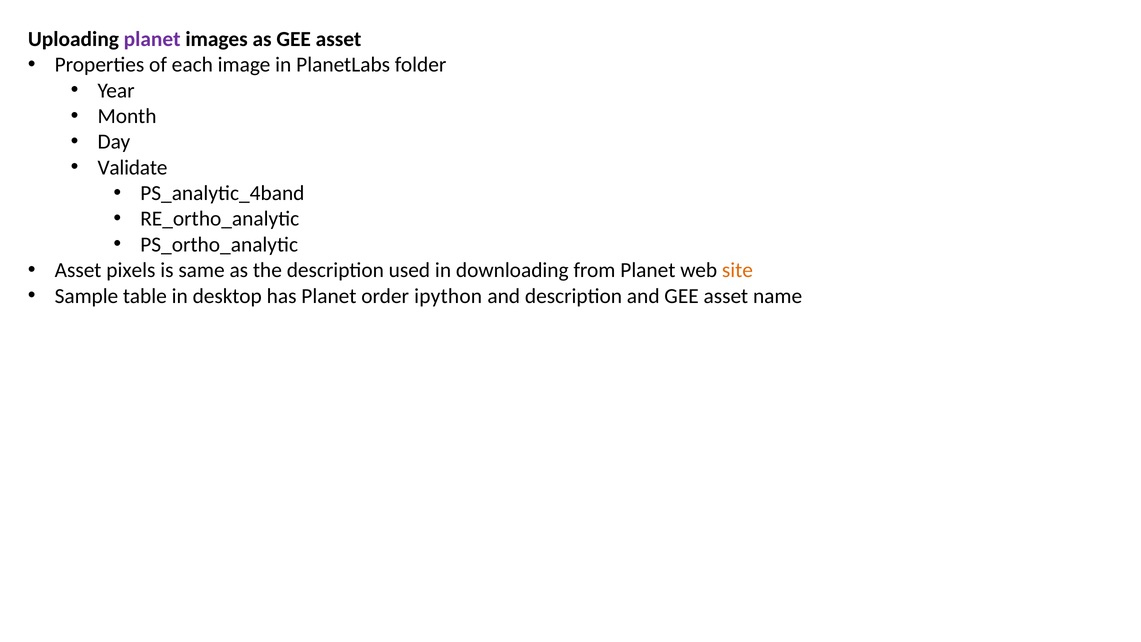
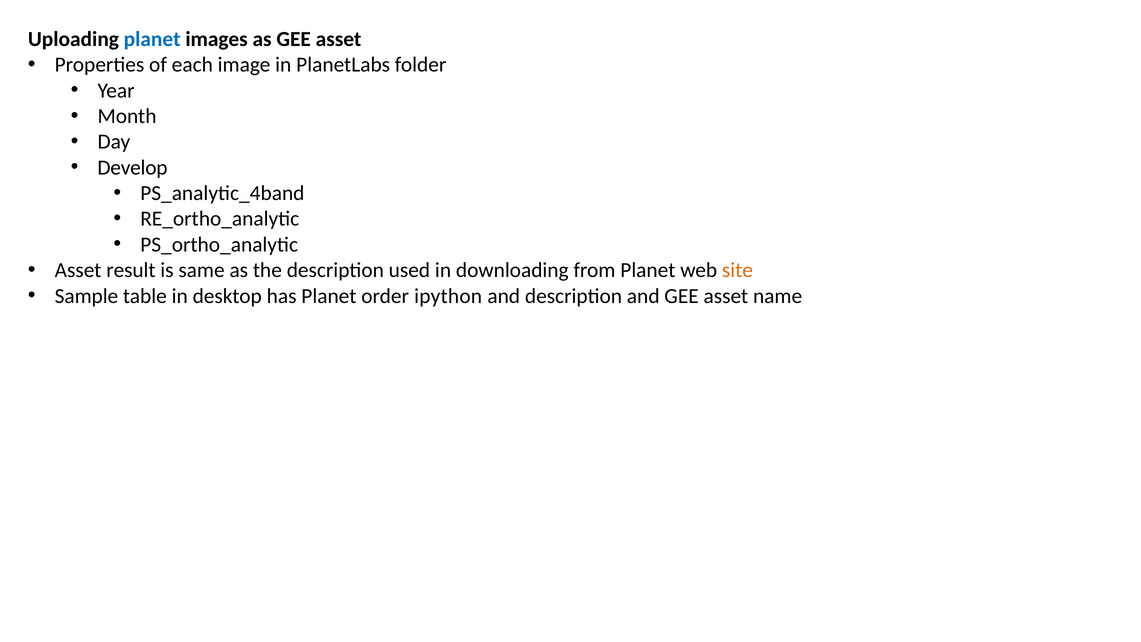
planet colour: purple -> blue (152, 39)
Validate: Validate -> Develop (132, 167)
pixels: pixels -> result (131, 270)
